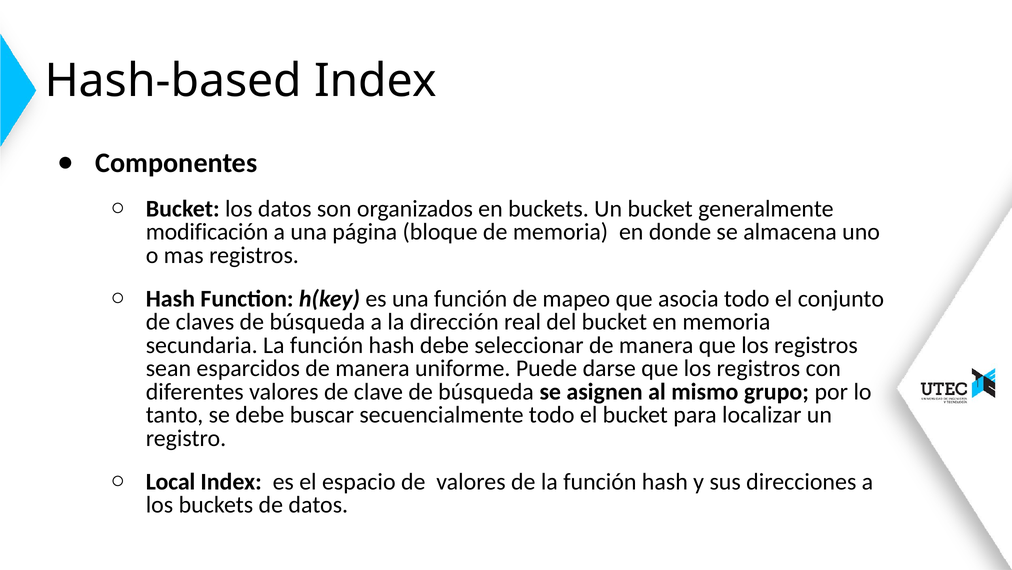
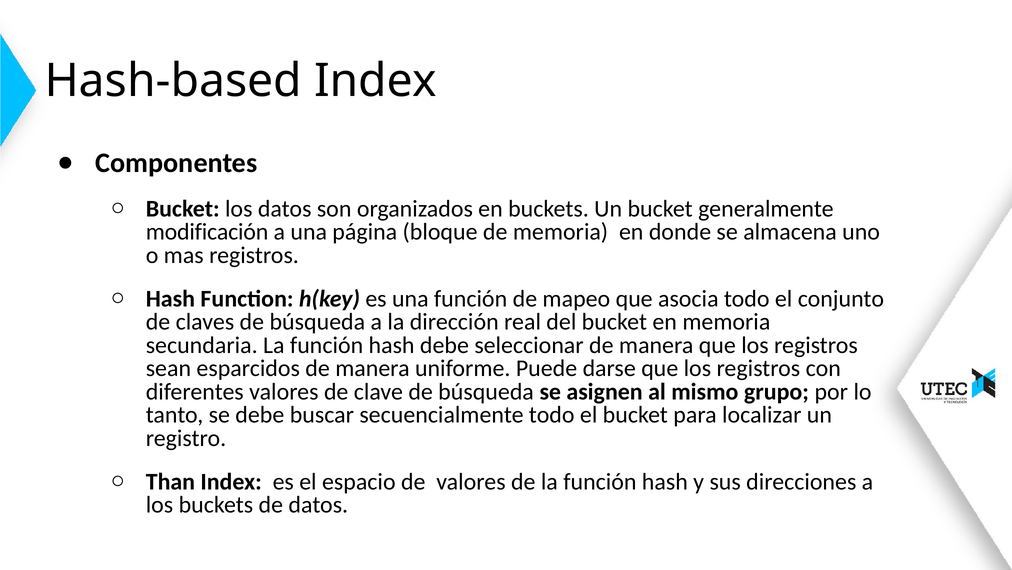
Local: Local -> Than (170, 481)
